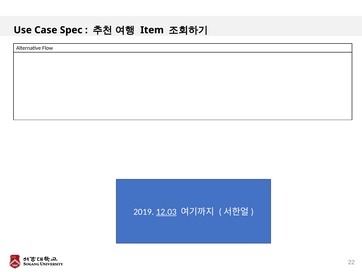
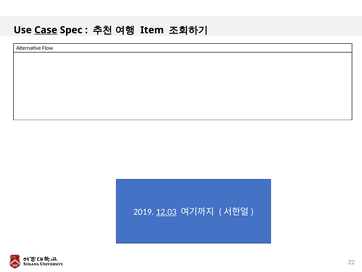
Case underline: none -> present (46, 30)
